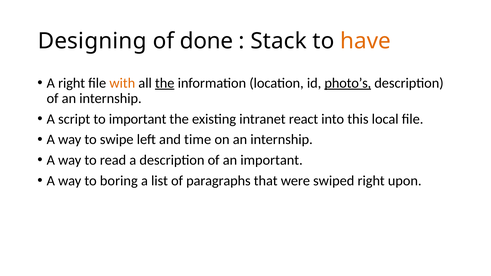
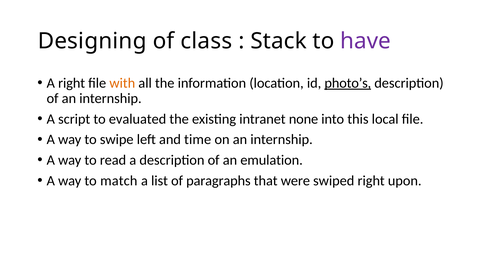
done: done -> class (206, 41)
have colour: orange -> purple (366, 41)
the underline: present -> none (165, 83)
to important: important -> evaluated (138, 119)
react: react -> none (304, 119)
an important: important -> emulation (272, 160)
boring: boring -> match (119, 181)
